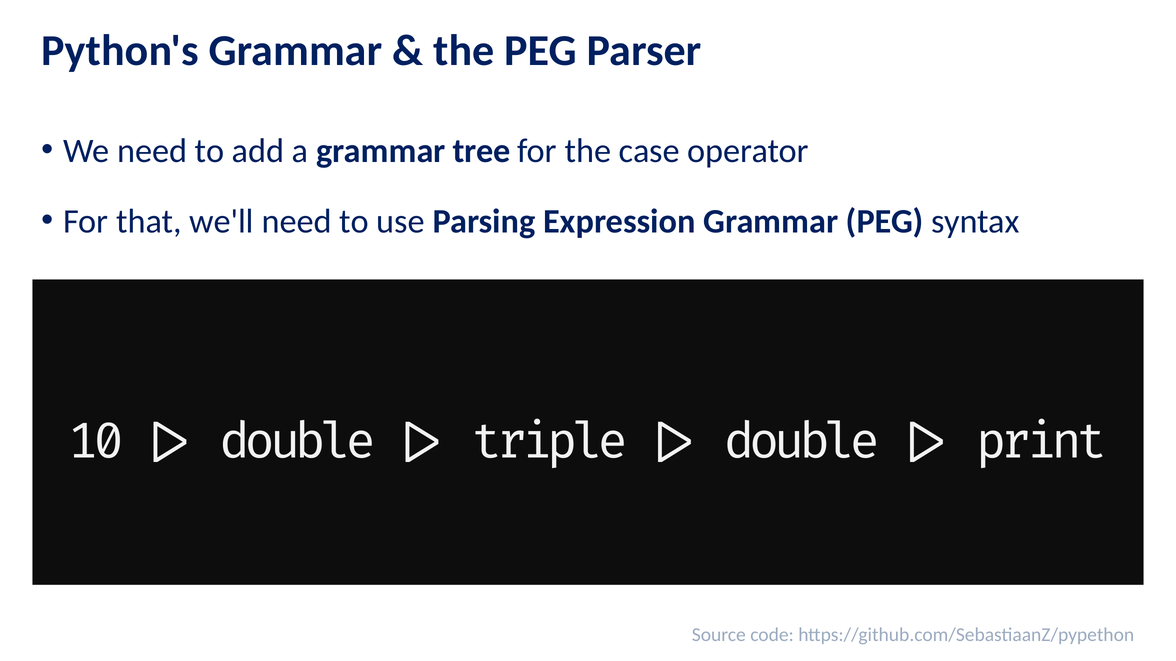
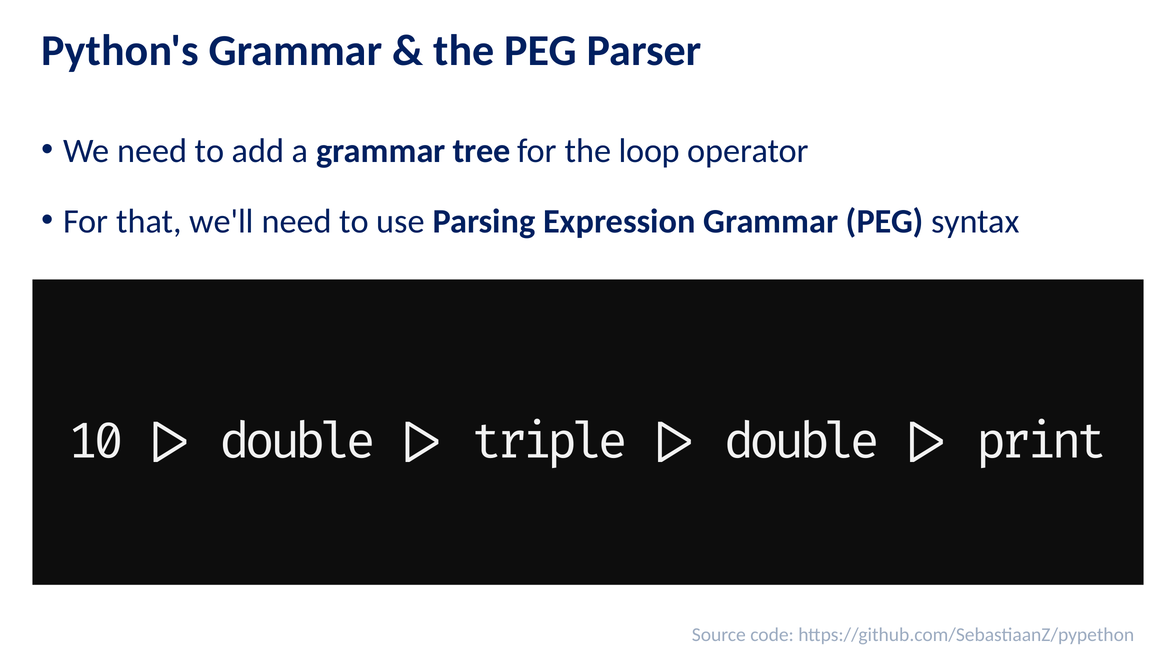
case: case -> loop (649, 151)
